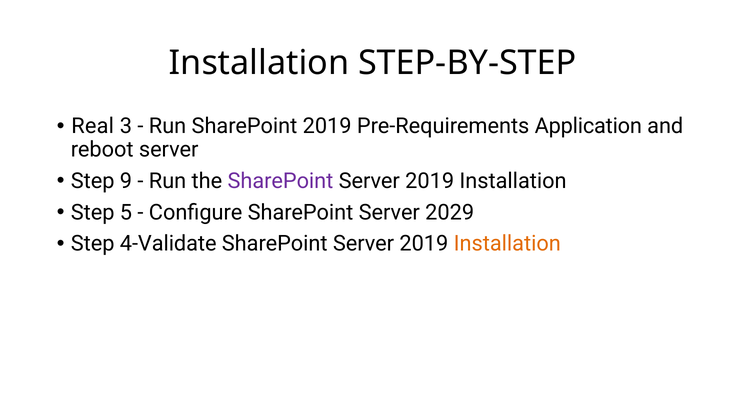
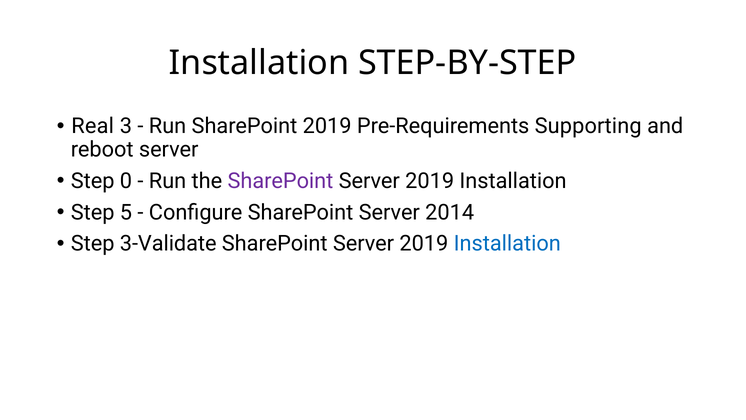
Application: Application -> Supporting (588, 126)
9: 9 -> 0 (126, 181)
2029: 2029 -> 2014 (450, 212)
4-Validate: 4-Validate -> 3-Validate (168, 243)
Installation colour: orange -> blue (507, 243)
